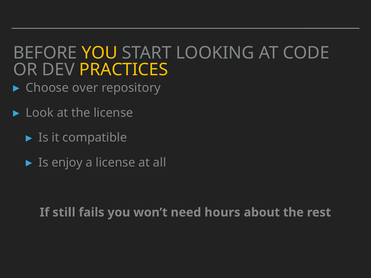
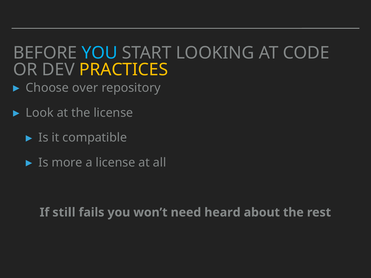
YOU colour: yellow -> light blue (100, 53)
enjoy: enjoy -> more (67, 163)
hours: hours -> heard (222, 213)
